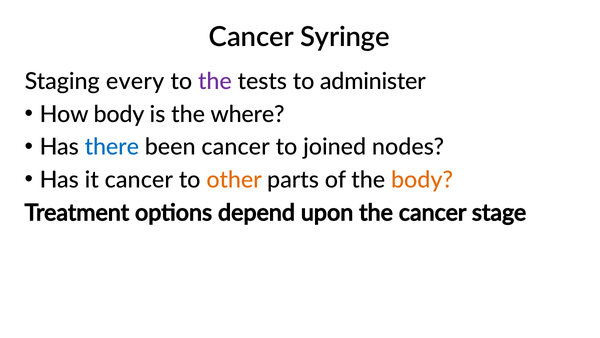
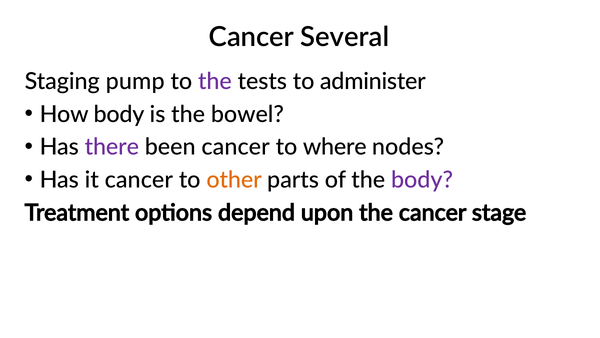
Syringe: Syringe -> Several (345, 37)
every: every -> pump (135, 82)
where: where -> bowel (247, 114)
there colour: blue -> purple (112, 147)
joined: joined -> where (335, 147)
body colour: orange -> purple (422, 180)
